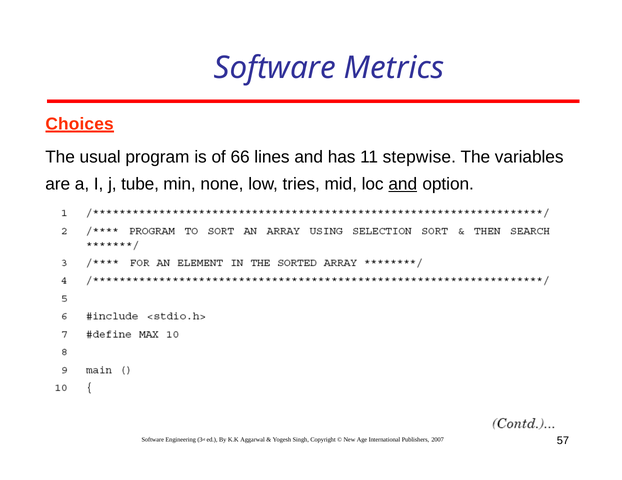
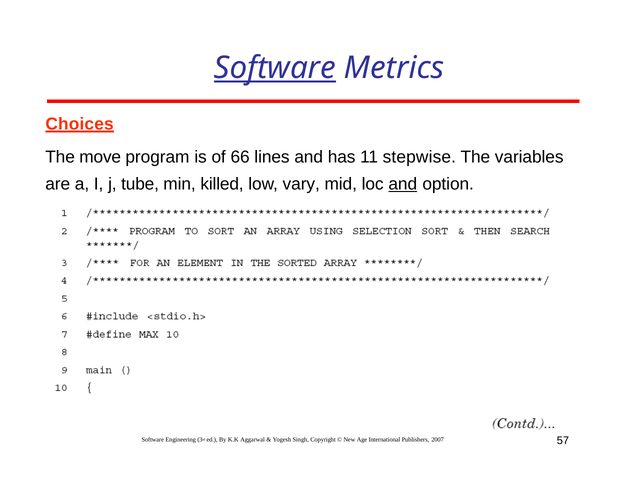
Software underline: none -> present (275, 68)
usual: usual -> move (100, 157)
none: none -> killed (222, 184)
tries: tries -> vary (301, 184)
